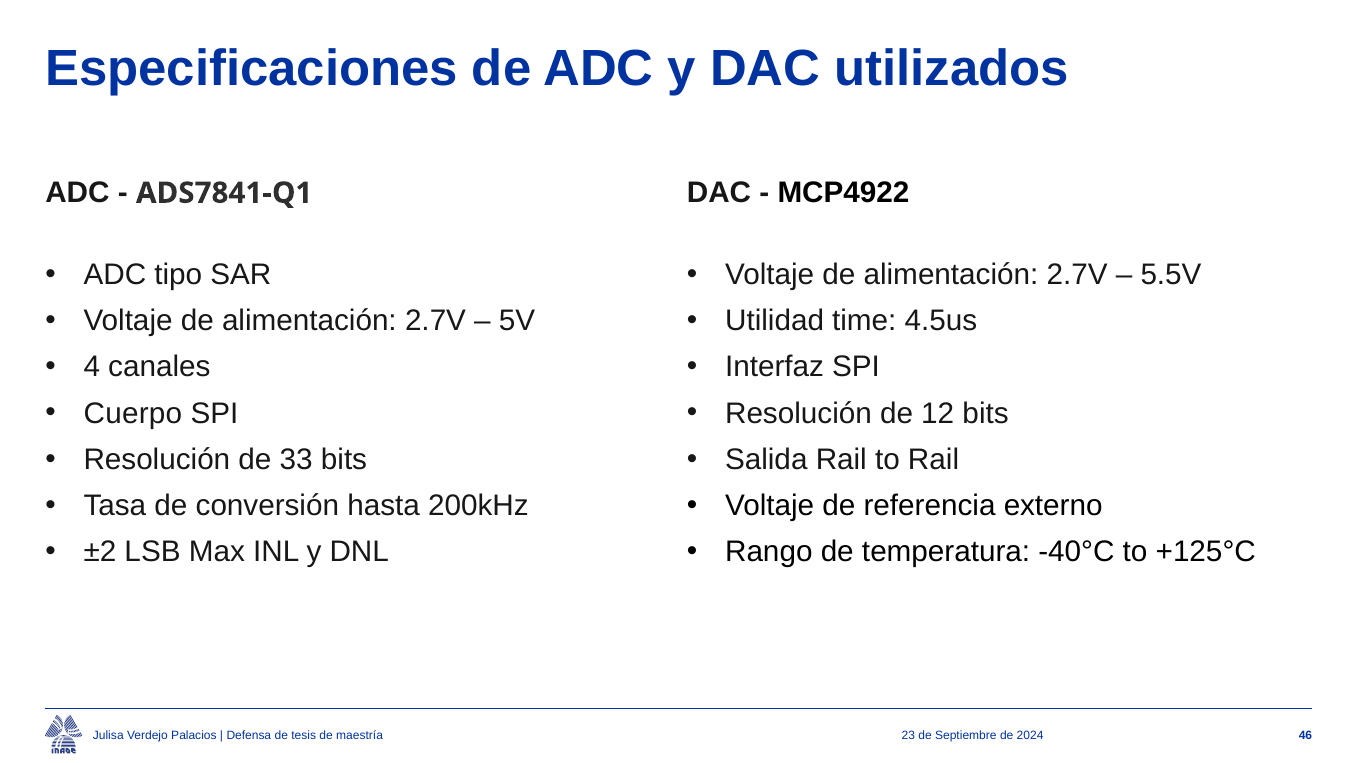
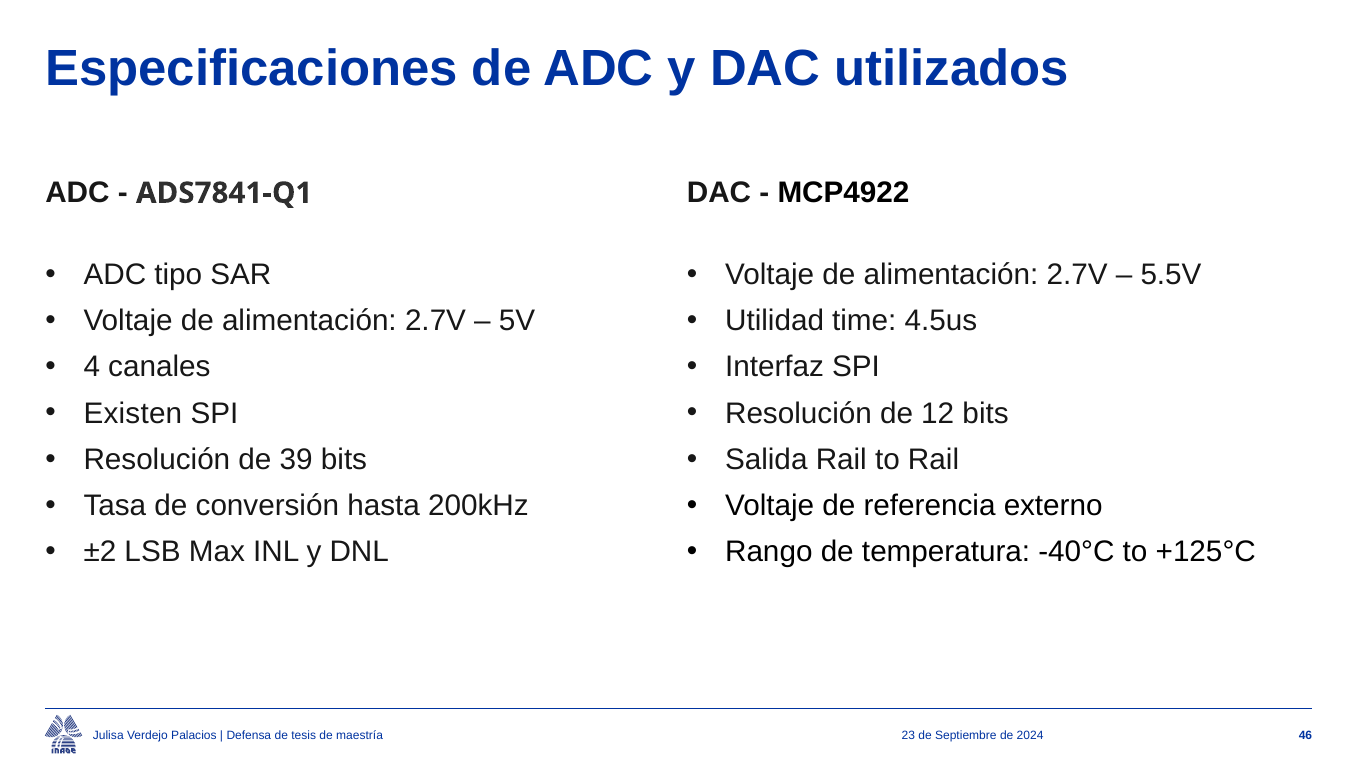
Cuerpo: Cuerpo -> Existen (133, 413)
33: 33 -> 39 (296, 460)
